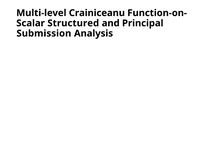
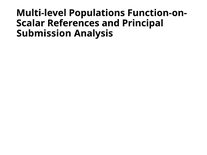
Crainiceanu: Crainiceanu -> Populations (97, 13)
Structured: Structured -> References (73, 23)
